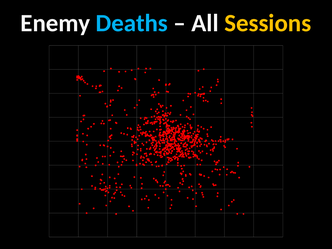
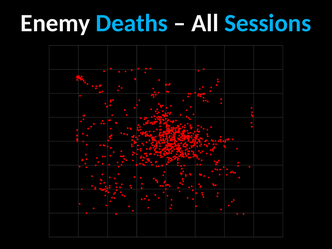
Sessions colour: yellow -> light blue (268, 23)
